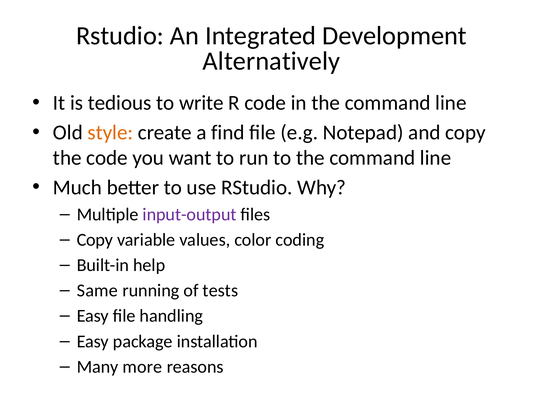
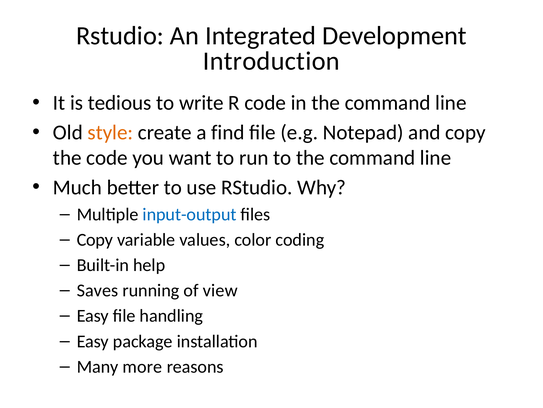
Alternatively: Alternatively -> Introduction (271, 61)
input-output colour: purple -> blue (190, 214)
Same: Same -> Saves (97, 290)
tests: tests -> view (220, 290)
